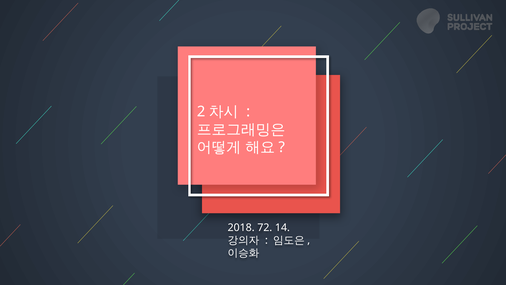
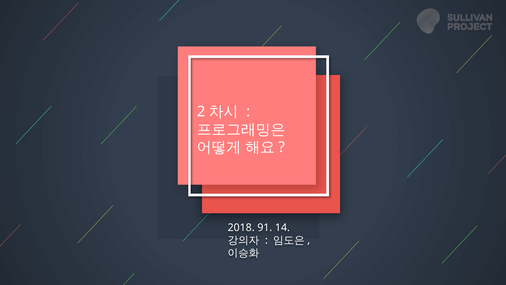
72: 72 -> 91 (265, 227)
